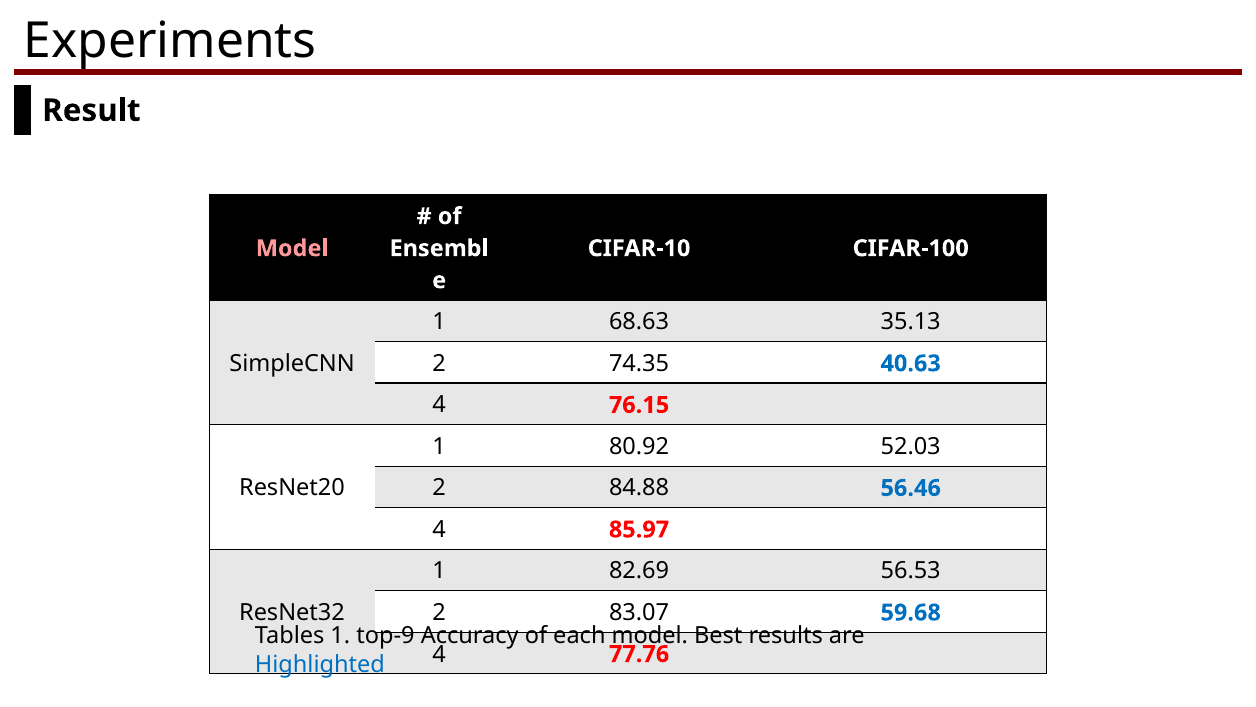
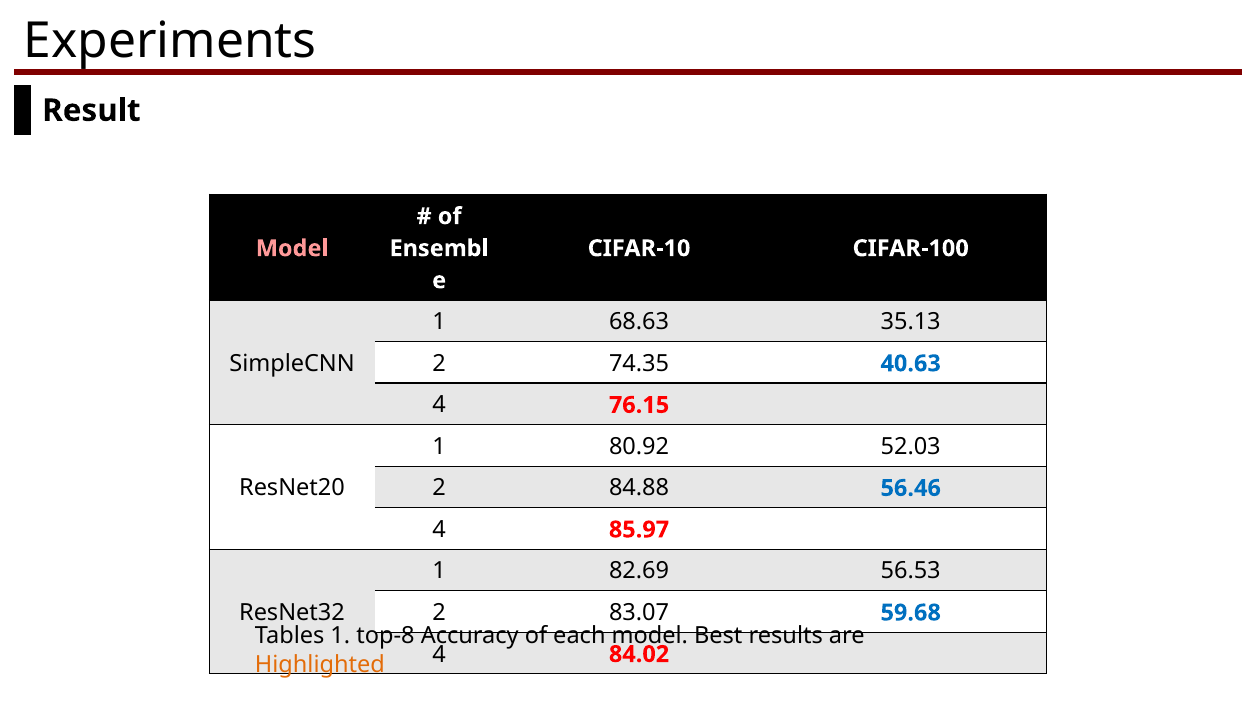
top-9: top-9 -> top-8 (385, 636)
77.76: 77.76 -> 84.02 (639, 654)
Highlighted colour: blue -> orange (320, 664)
